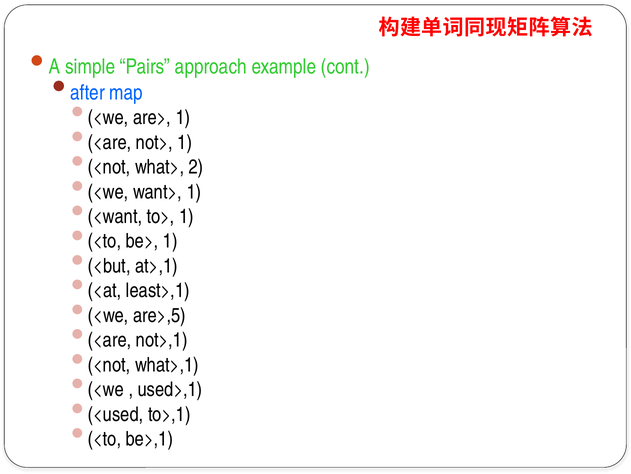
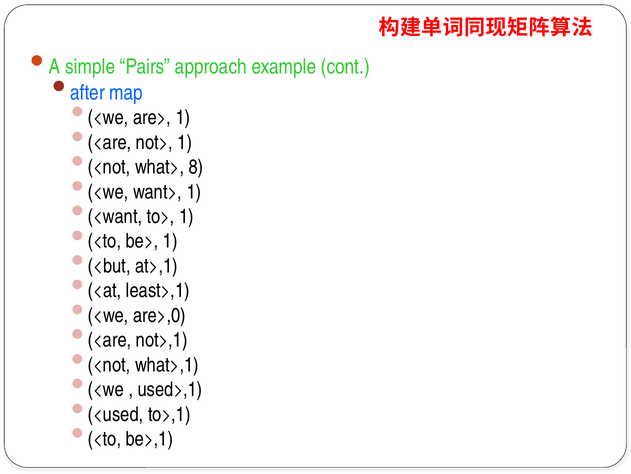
2: 2 -> 8 (196, 167)
are>,5: are>,5 -> are>,0 (159, 315)
